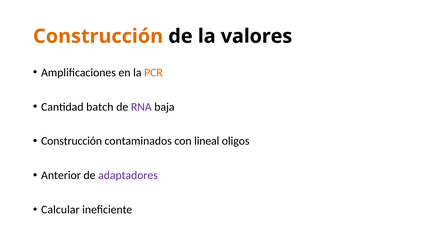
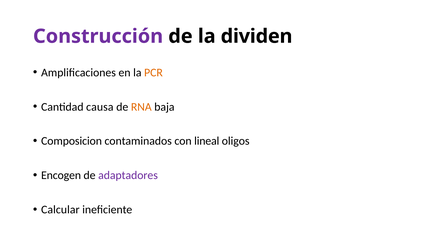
Construcción colour: orange -> purple (98, 36)
valores: valores -> dividen (257, 36)
batch: batch -> causa (100, 107)
RNA colour: purple -> orange (141, 107)
Construcción: Construcción -> Composicion (72, 141)
Anterior: Anterior -> Encogen (61, 176)
